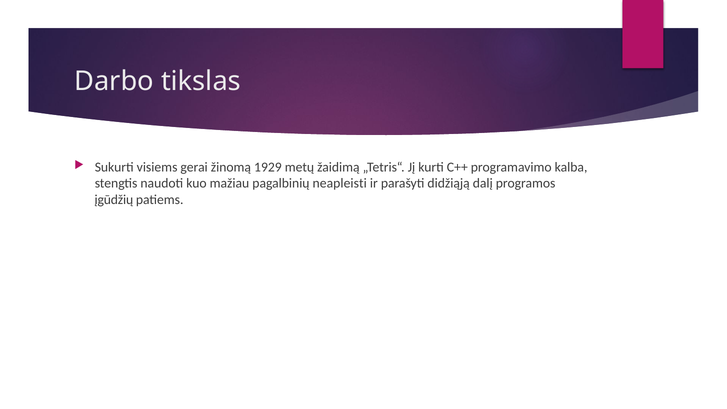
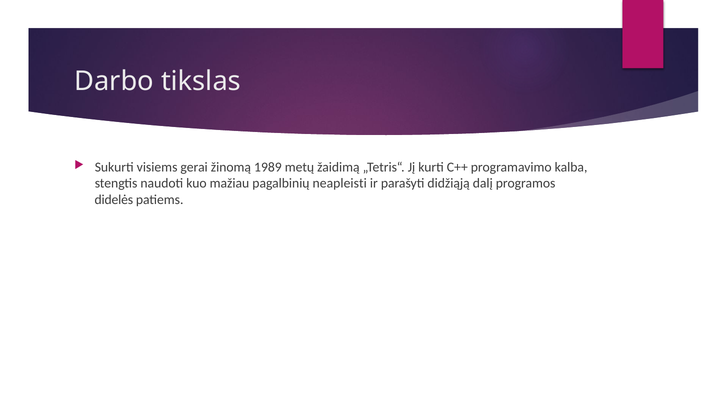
1929: 1929 -> 1989 (268, 167)
įgūdžių: įgūdžių -> didelės (114, 200)
